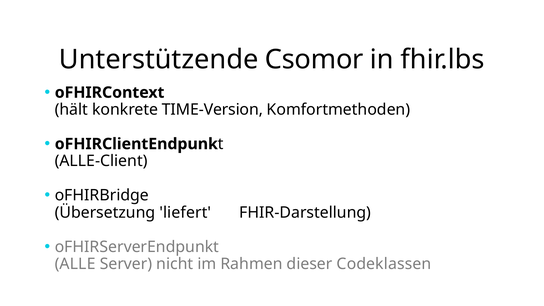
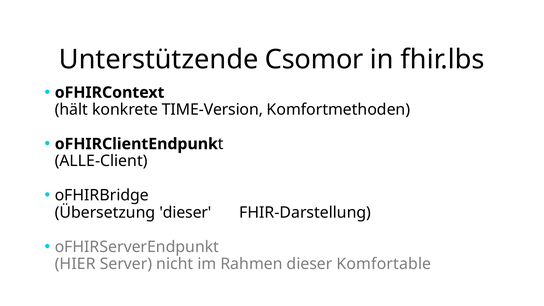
Übersetzung liefert: liefert -> dieser (185, 212)
ALLE: ALLE -> HIER (75, 264)
Codeklassen: Codeklassen -> Komfortable (384, 264)
